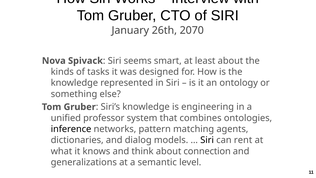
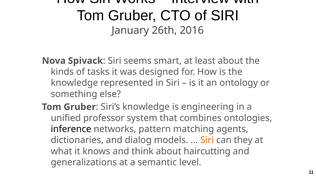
2070: 2070 -> 2016 (192, 30)
Siri colour: black -> orange (207, 140)
rent: rent -> they (243, 140)
connection: connection -> haircutting (207, 151)
